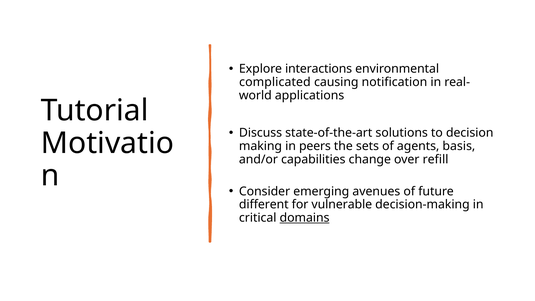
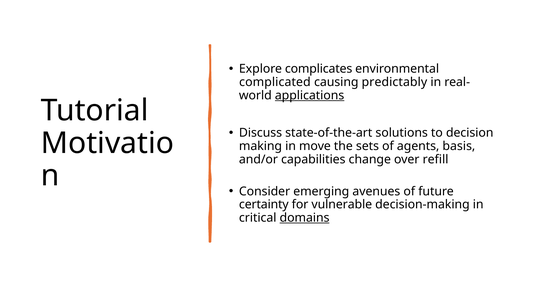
interactions: interactions -> complicates (319, 69)
notification: notification -> predictably (394, 82)
applications underline: none -> present (310, 95)
peers: peers -> move (315, 146)
different: different -> certainty (264, 205)
